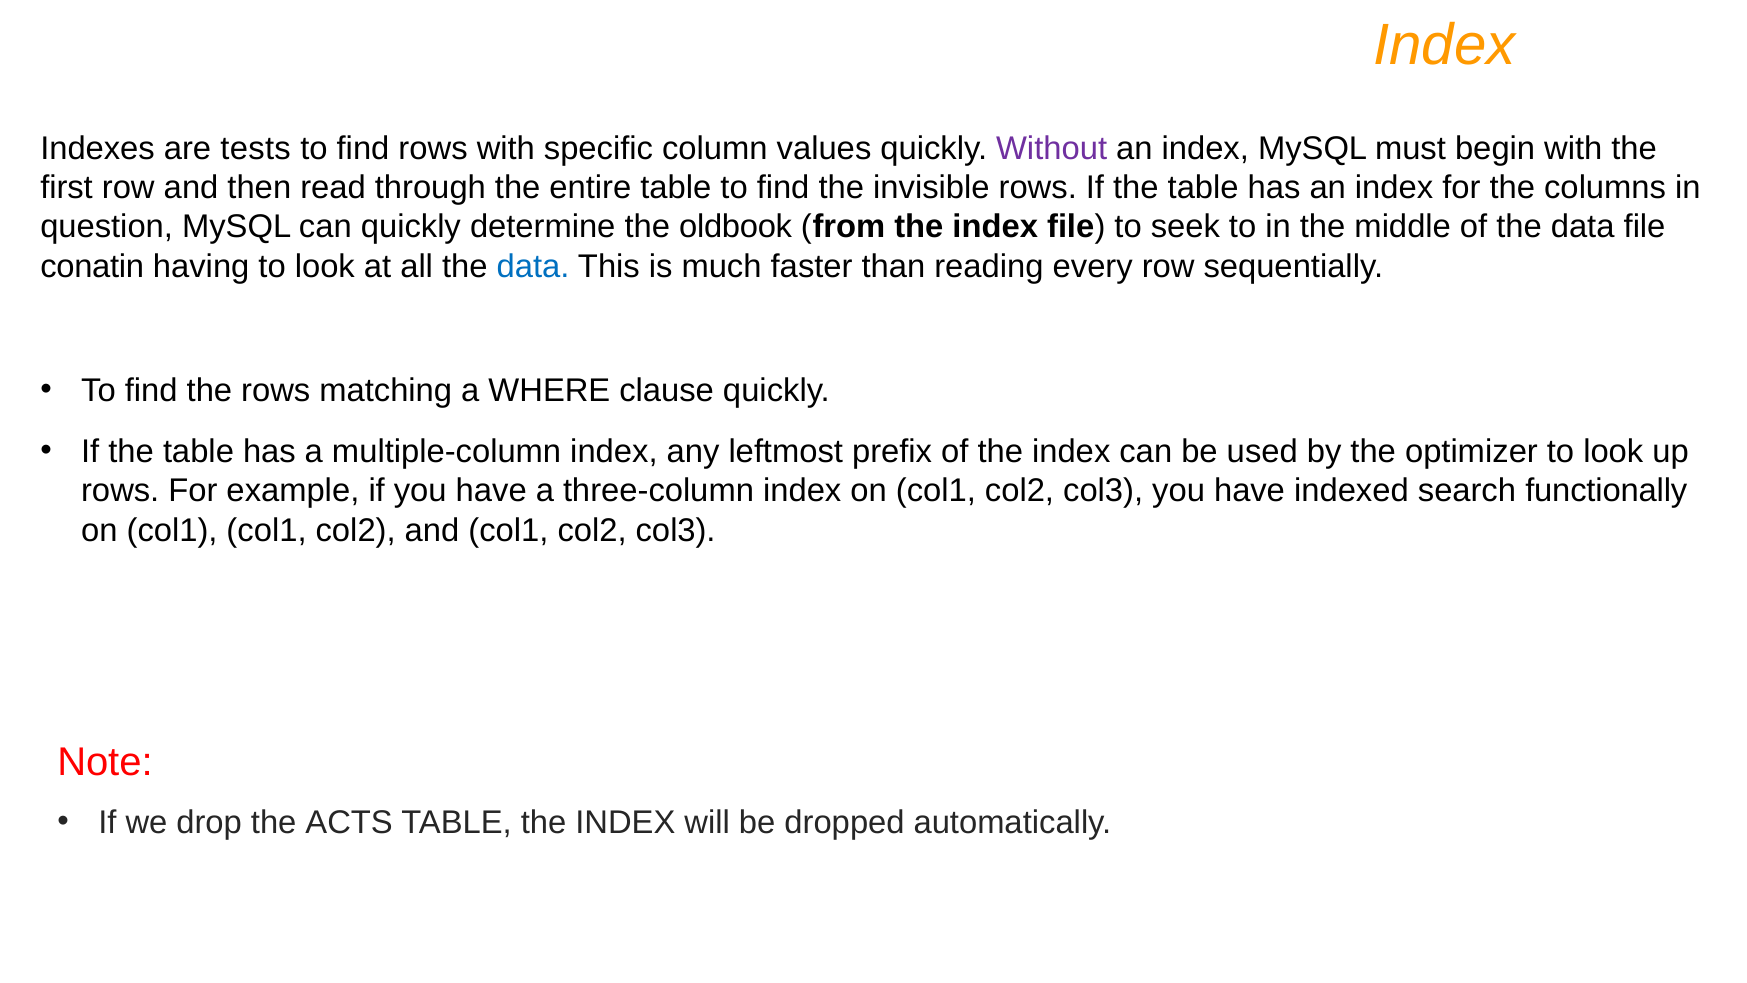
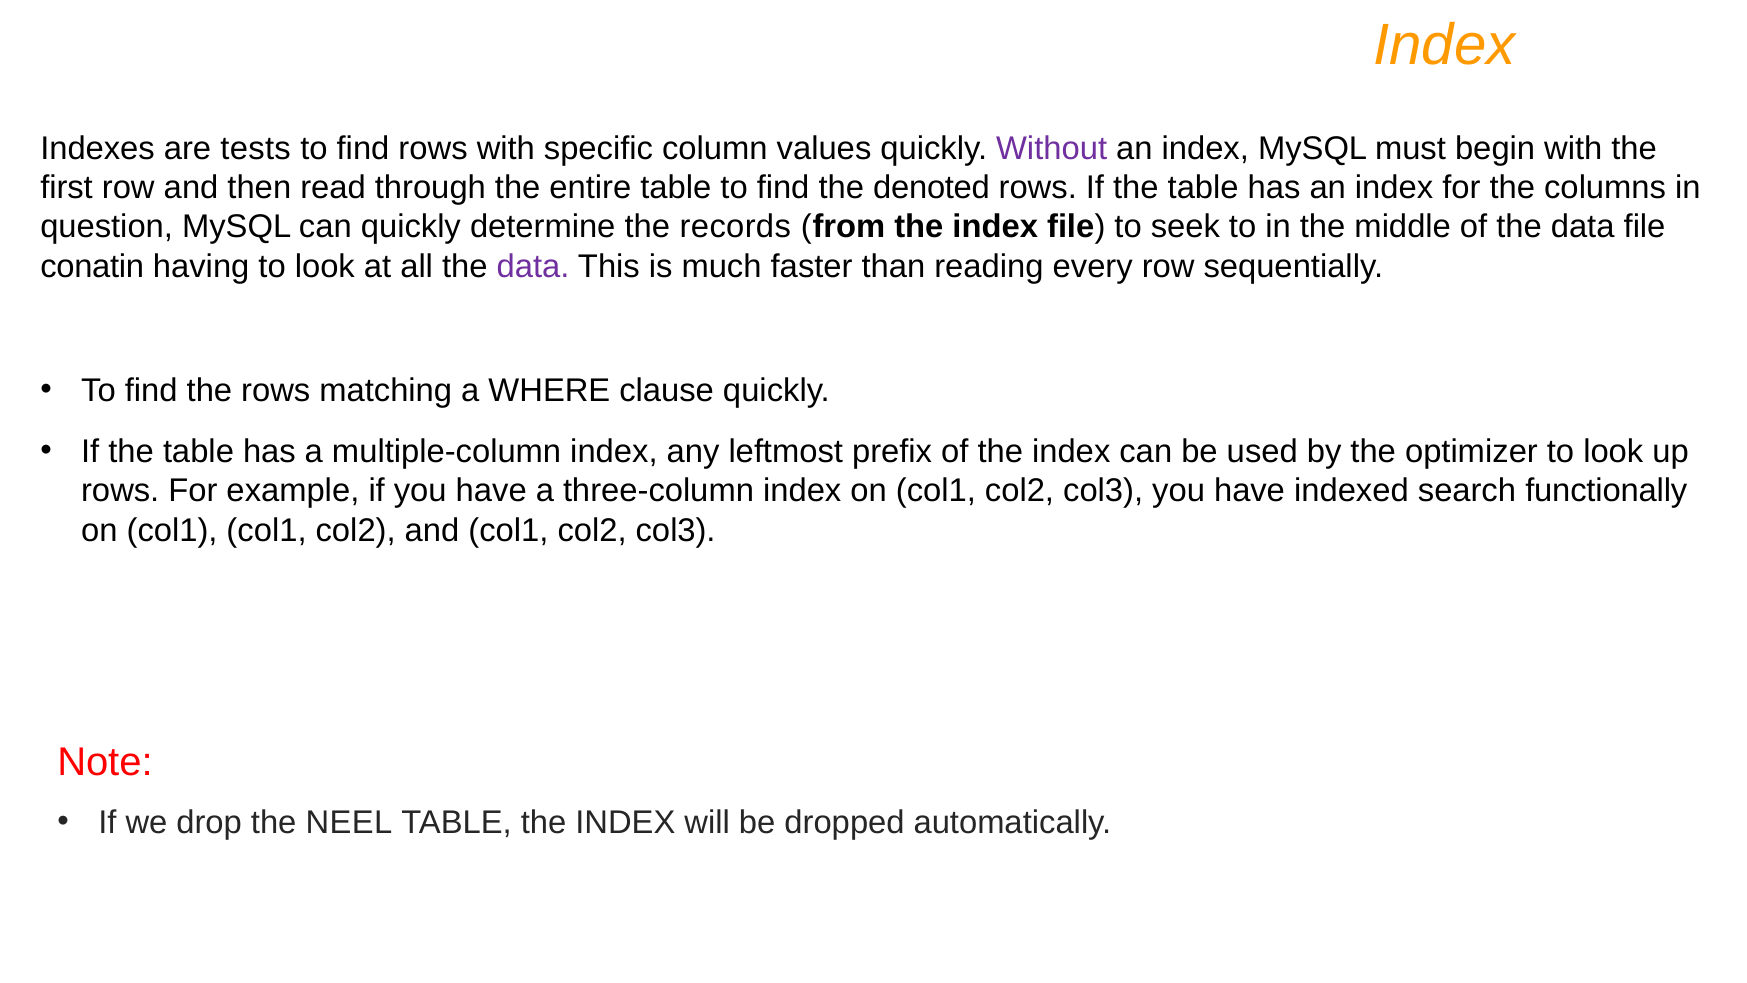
invisible: invisible -> denoted (932, 188)
oldbook: oldbook -> records (735, 227)
data colour: blue -> purple (533, 266)
ACTS: ACTS -> NEEL (349, 823)
